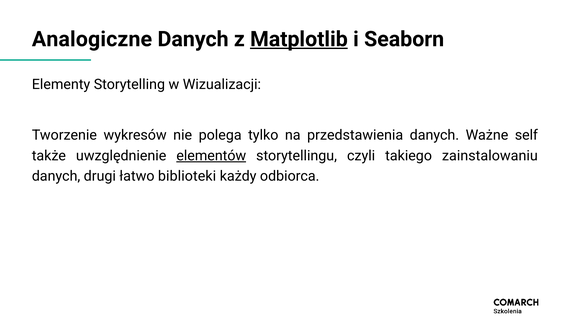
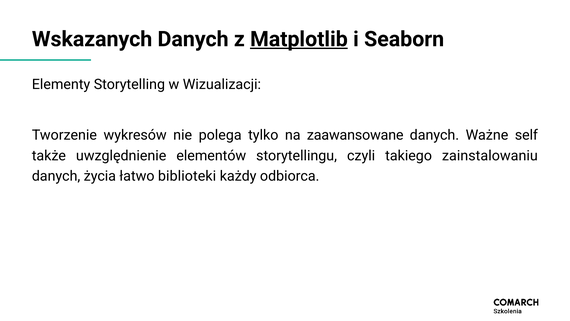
Analogiczne: Analogiczne -> Wskazanych (92, 39)
przedstawienia: przedstawienia -> zaawansowane (355, 135)
elementów underline: present -> none (211, 156)
drugi: drugi -> życia (100, 176)
